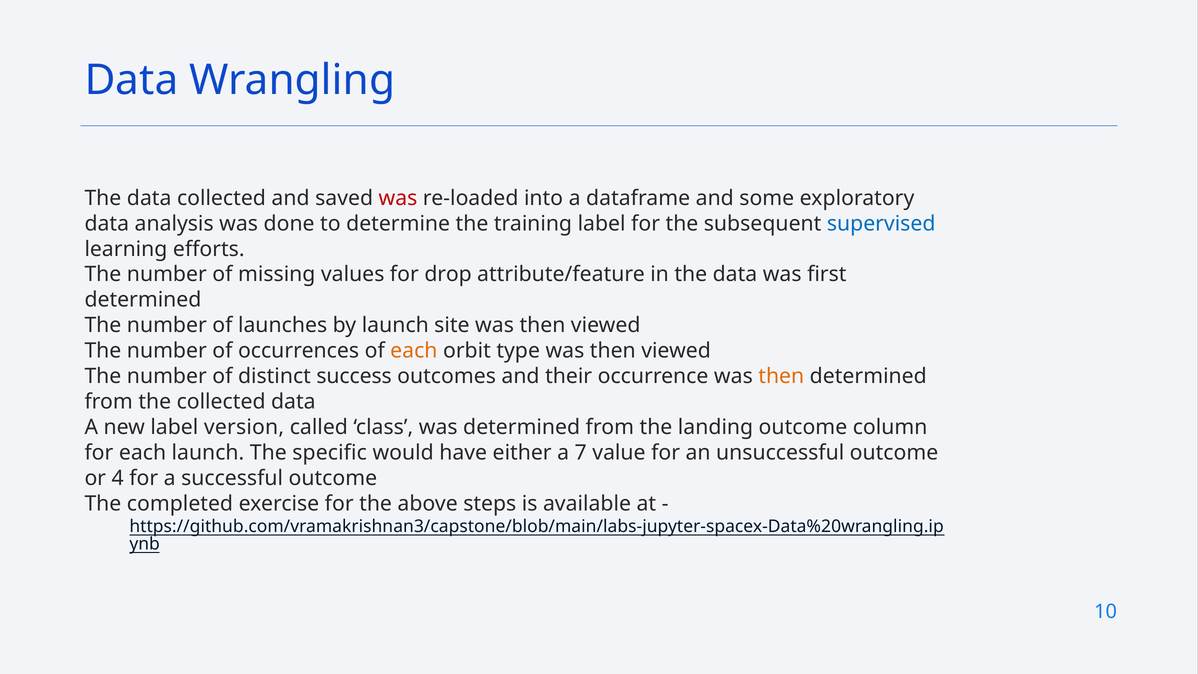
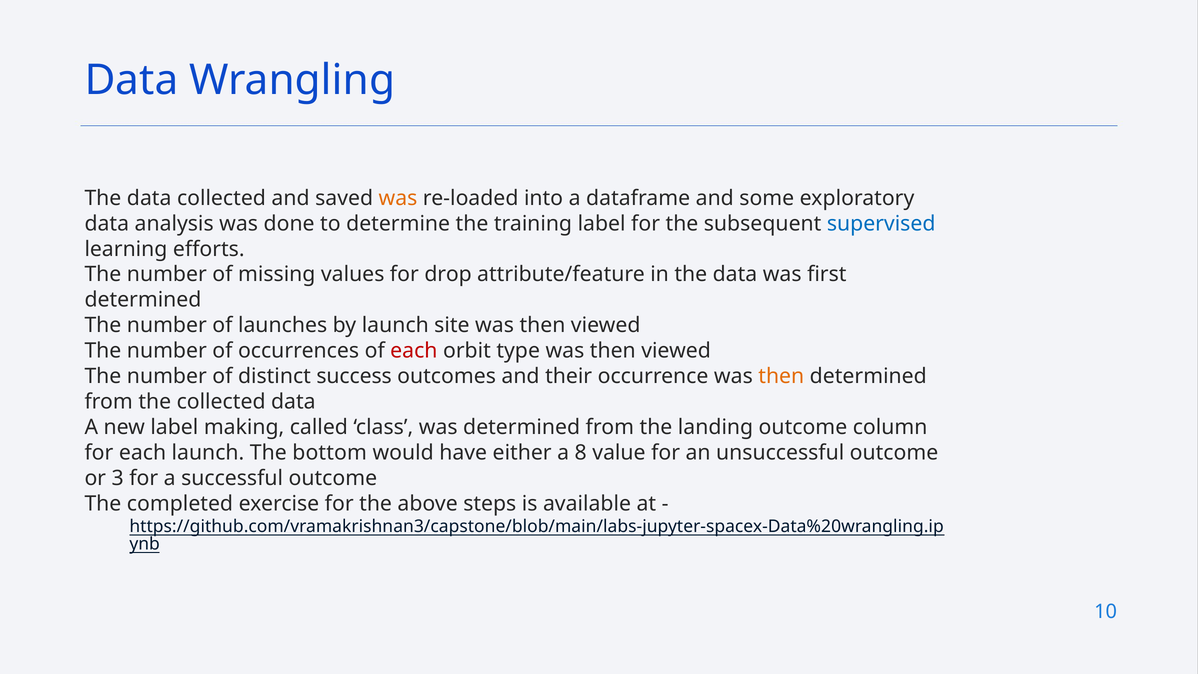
was colour: red -> orange (398, 198)
each colour: orange -> red (414, 351)
version: version -> making (244, 427)
specific: specific -> bottom (330, 453)
7: 7 -> 8 (581, 453)
4: 4 -> 3 (118, 478)
